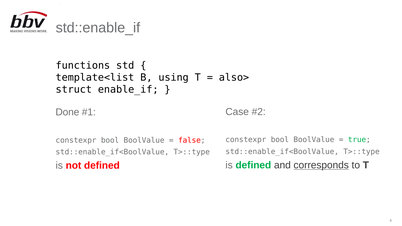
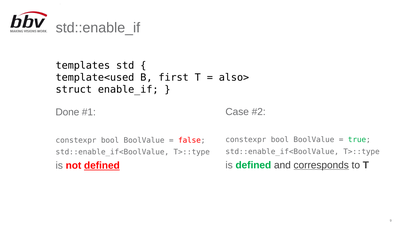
functions: functions -> templates (83, 66)
template<list: template<list -> template<used (95, 78)
using: using -> first (174, 78)
defined underline: none -> present (102, 166)
